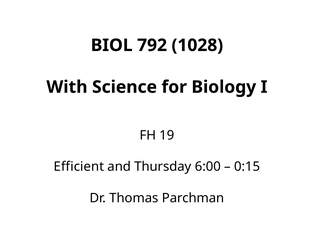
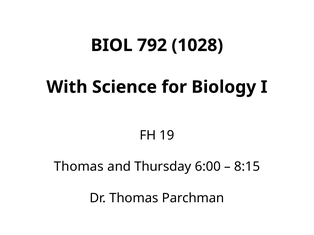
Efficient: Efficient -> Thomas (79, 167)
0:15: 0:15 -> 8:15 (247, 167)
